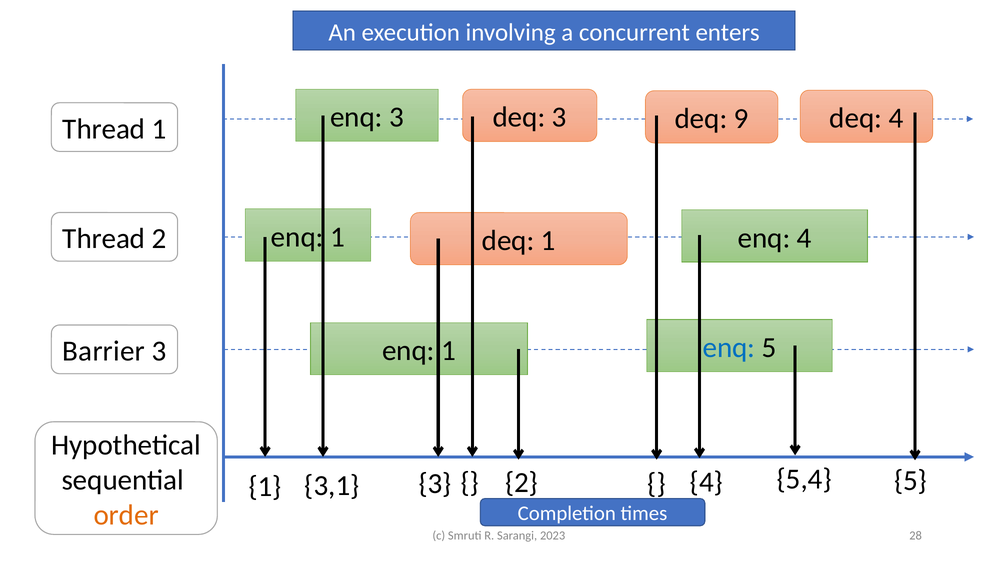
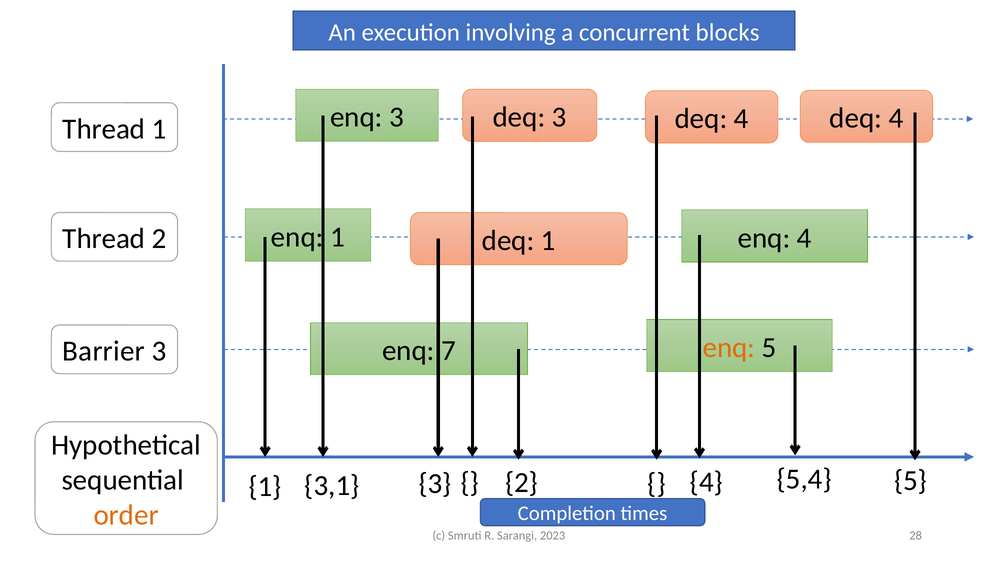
enters: enters -> blocks (728, 32)
9: 9 -> 4 (741, 119)
enq colour: blue -> orange (729, 348)
1: 1 -> 7 (449, 351)
